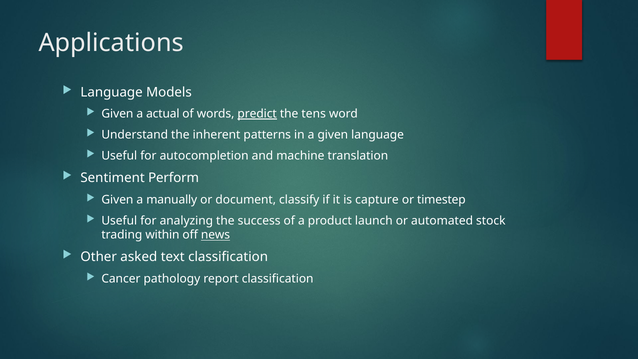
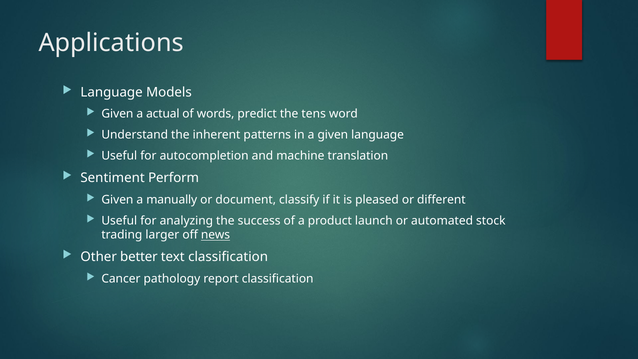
predict underline: present -> none (257, 114)
capture: capture -> pleased (377, 200)
timestep: timestep -> different (441, 200)
within: within -> larger (162, 235)
asked: asked -> better (139, 257)
